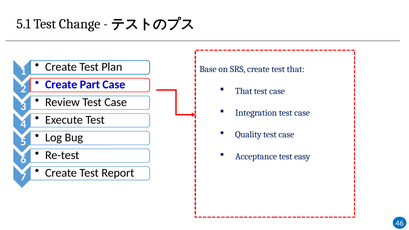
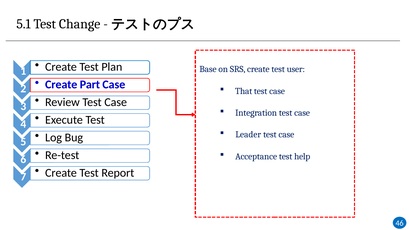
test that: that -> user (296, 69)
Quality: Quality -> Leader (248, 135)
easy: easy -> help (302, 156)
